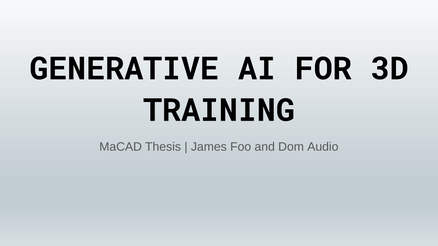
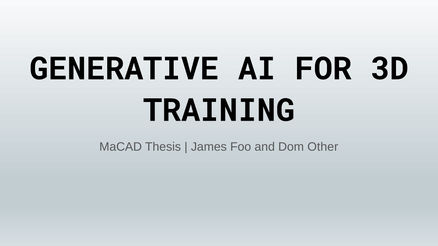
Audio: Audio -> Other (323, 147)
